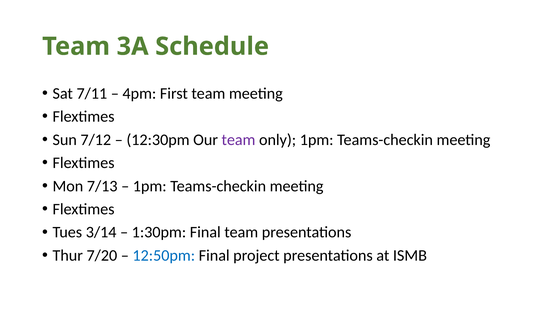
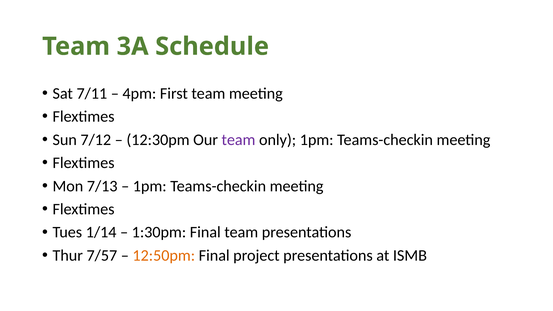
3/14: 3/14 -> 1/14 (101, 232)
7/20: 7/20 -> 7/57 (102, 256)
12:50pm colour: blue -> orange (164, 256)
